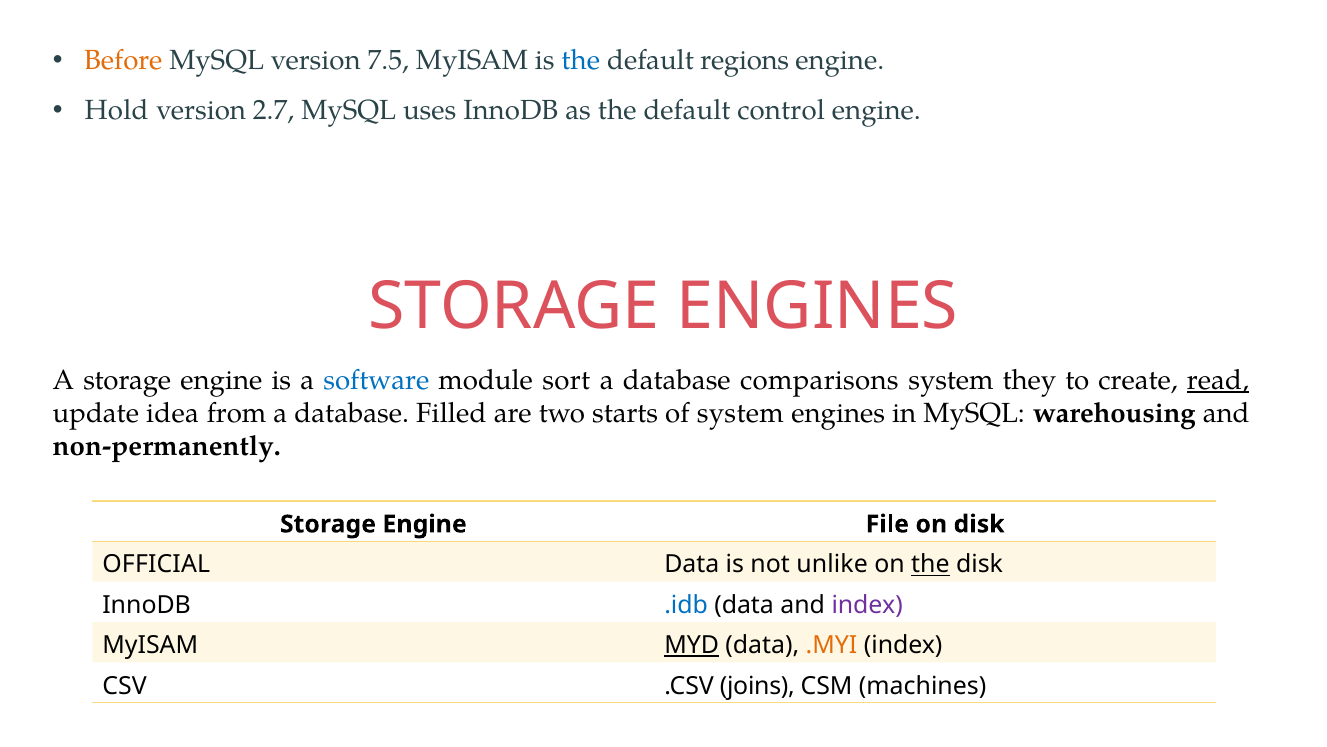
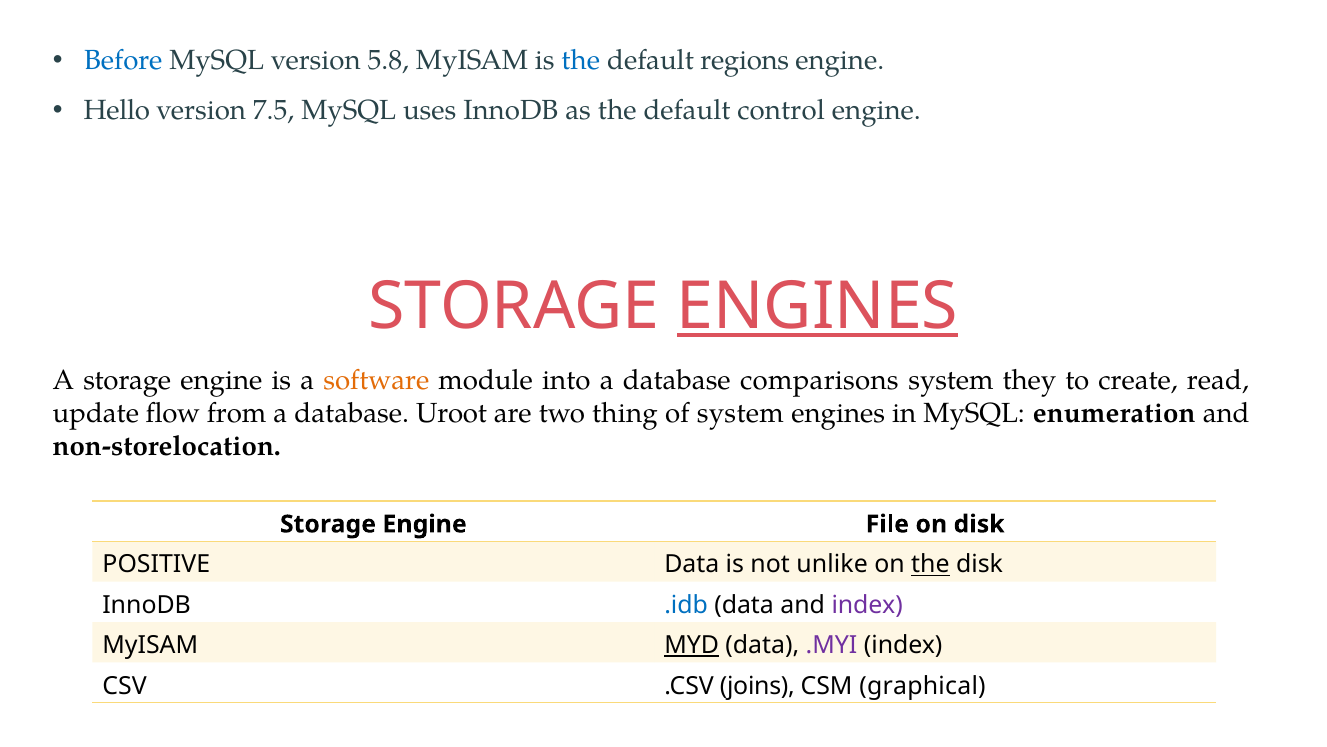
Before colour: orange -> blue (123, 61)
7.5: 7.5 -> 5.8 (388, 61)
Hold: Hold -> Hello (117, 110)
2.7: 2.7 -> 7.5 (274, 110)
ENGINES underline: none -> present (817, 306)
software colour: blue -> orange (376, 380)
sort: sort -> into (566, 380)
read underline: present -> none (1218, 380)
idea: idea -> flow (173, 413)
Filled: Filled -> Uroot (452, 413)
starts: starts -> thing (625, 413)
warehousing: warehousing -> enumeration (1114, 413)
non-permanently: non-permanently -> non-storelocation (167, 446)
OFFICIAL: OFFICIAL -> POSITIVE (156, 564)
.MYI colour: orange -> purple (832, 645)
machines: machines -> graphical (922, 685)
